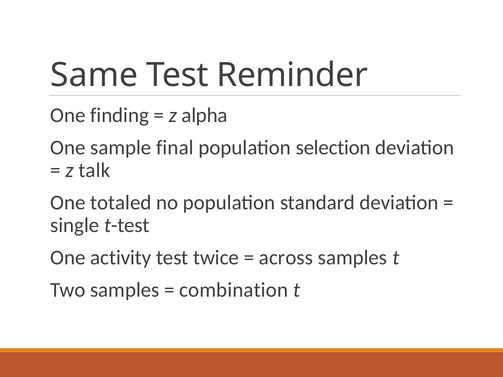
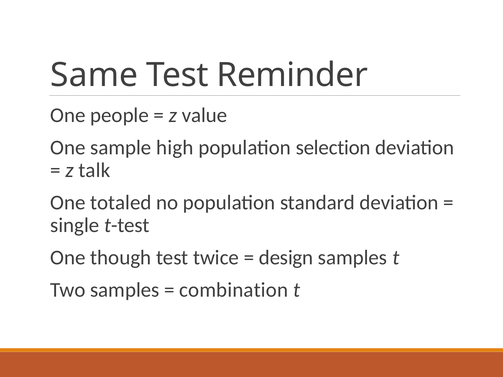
finding: finding -> people (120, 115)
alpha: alpha -> value (205, 115)
final: final -> high (175, 148)
activity: activity -> though (121, 258)
across: across -> design (286, 258)
